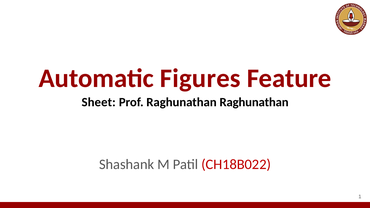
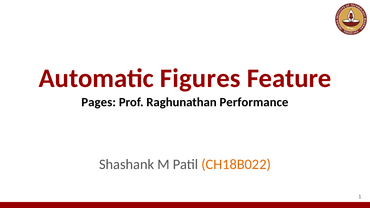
Sheet: Sheet -> Pages (99, 102)
Raghunathan Raghunathan: Raghunathan -> Performance (254, 102)
CH18B022 colour: red -> orange (236, 164)
